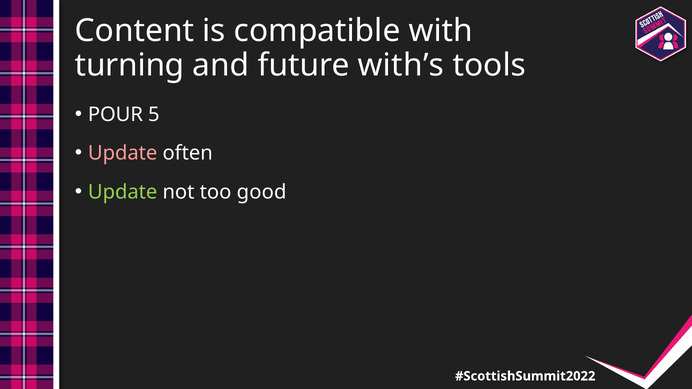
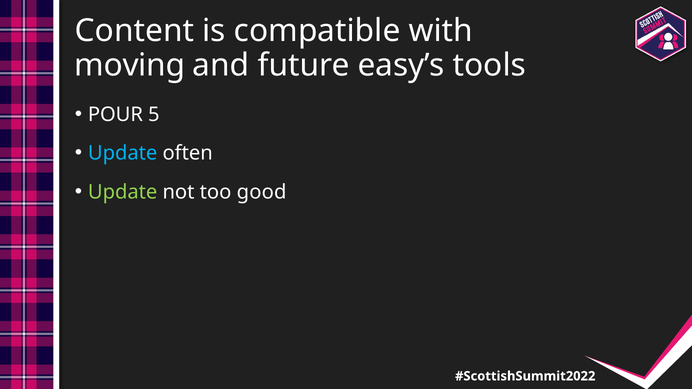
turning: turning -> moving (130, 65)
with’s: with’s -> easy’s (401, 65)
Update colour: pink -> light blue (123, 153)
